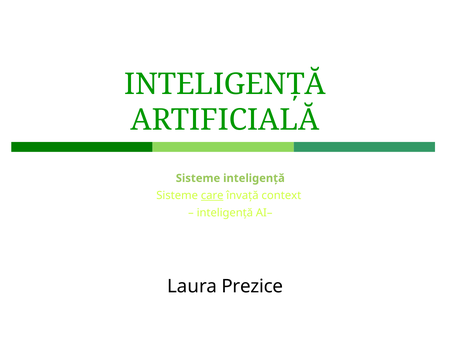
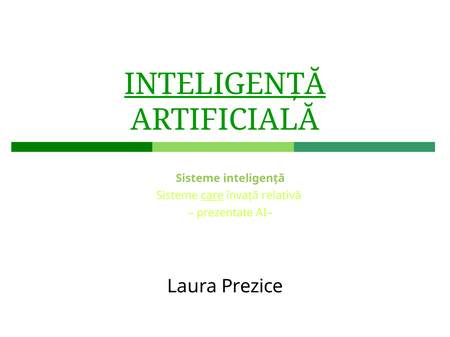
INTELIGENŢĂ underline: none -> present (225, 84)
context: context -> relativă (281, 196)
inteligenţă: inteligenţă -> prezentate (225, 213)
